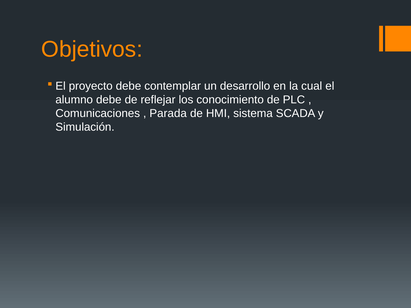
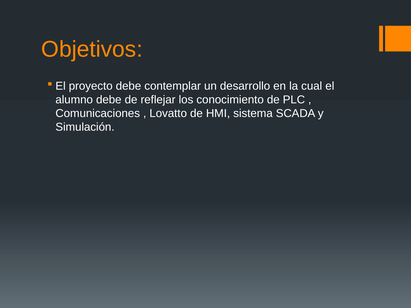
Parada: Parada -> Lovatto (168, 114)
